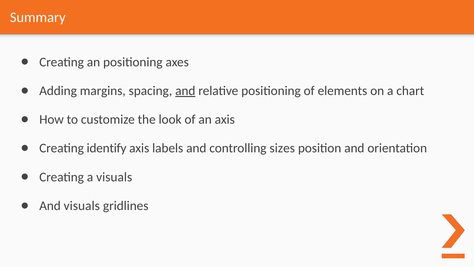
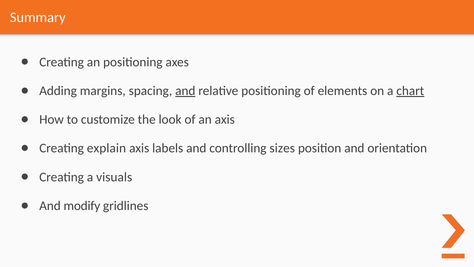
chart underline: none -> present (410, 91)
identify: identify -> explain (106, 148)
And visuals: visuals -> modify (82, 205)
